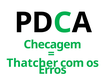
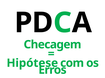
Thatcher: Thatcher -> Hipótese (32, 64)
